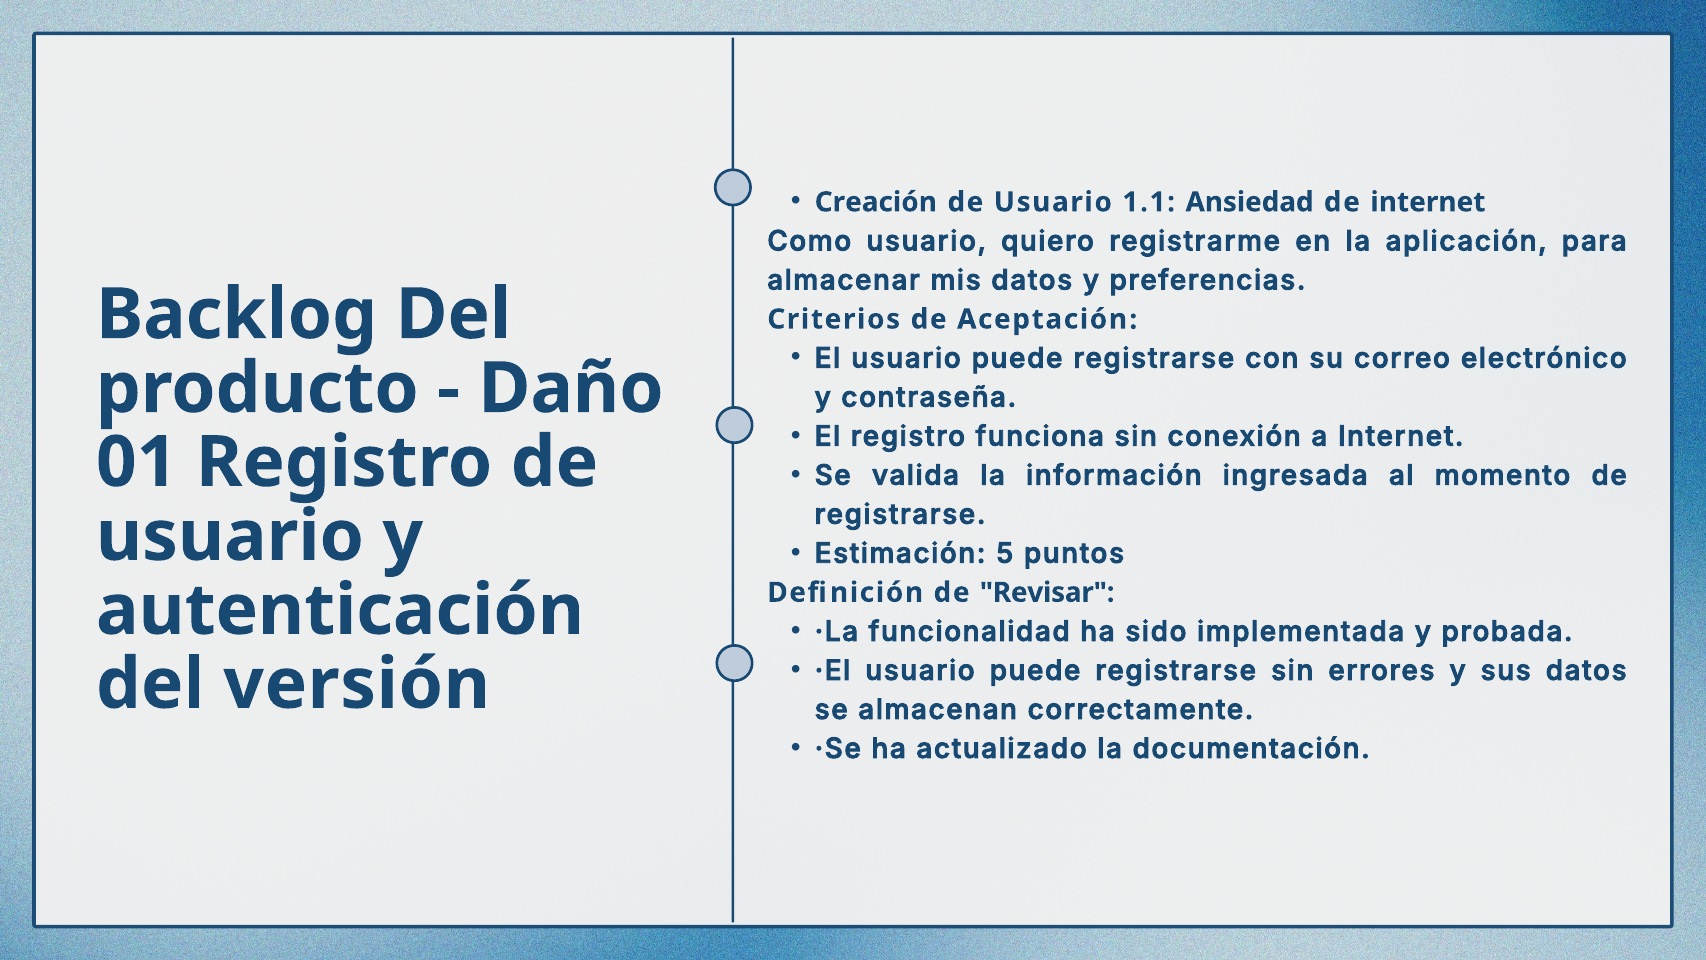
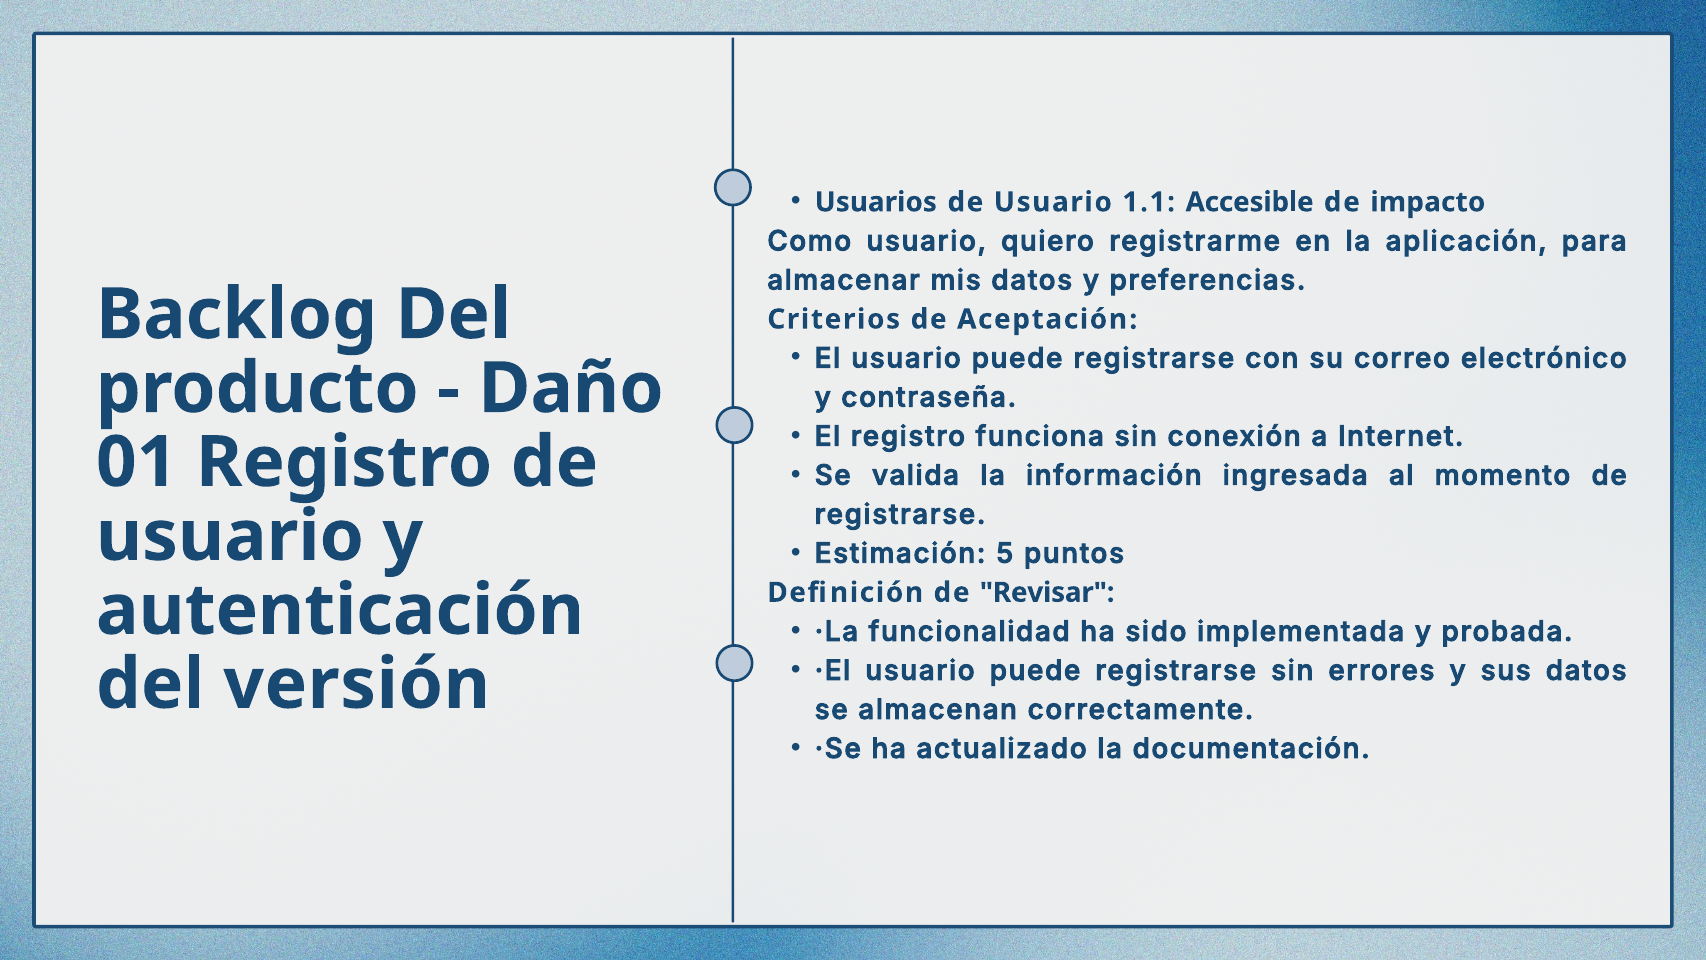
Creación: Creación -> Usuarios (876, 202)
Ansiedad: Ansiedad -> Accesible (1250, 202)
de internet: internet -> impacto (1428, 202)
